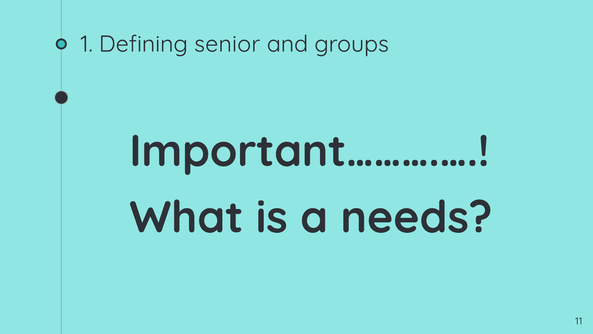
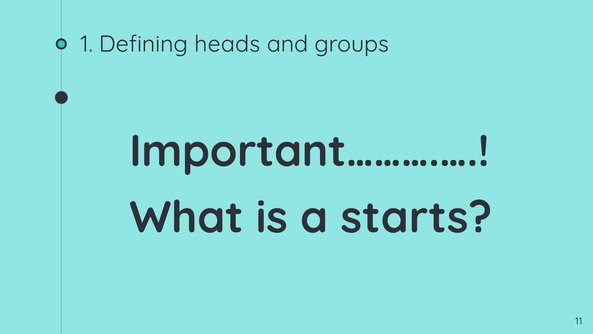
senior: senior -> heads (227, 44)
needs: needs -> starts (416, 217)
